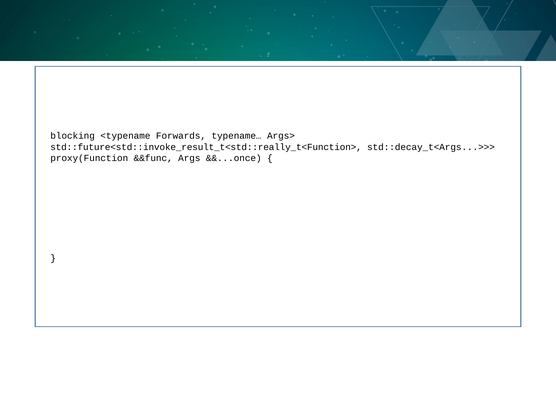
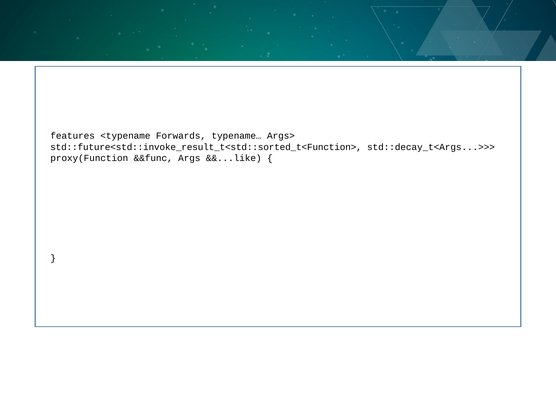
blocking: blocking -> features (73, 136)
std::future<std::invoke_result_t<std::really_t<Function>: std::future<std::invoke_result_t<std::really_t<Function> -> std::future<std::invoke_result_t<std::sorted_t<Function> (206, 147)
&&...once: &&...once -> &&...like (234, 158)
